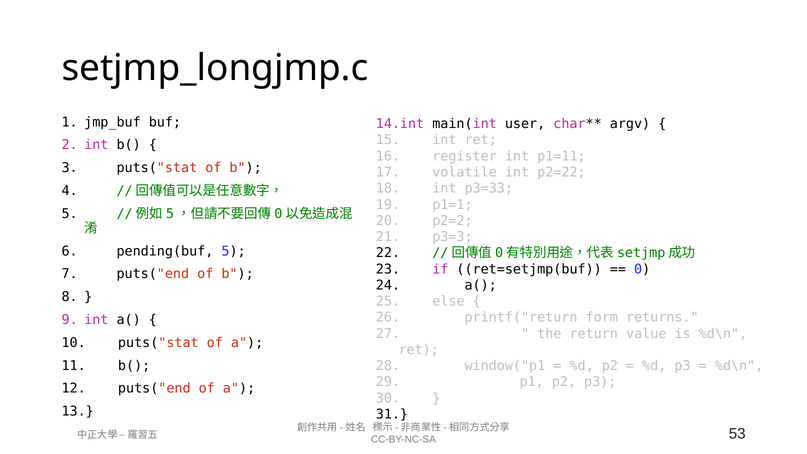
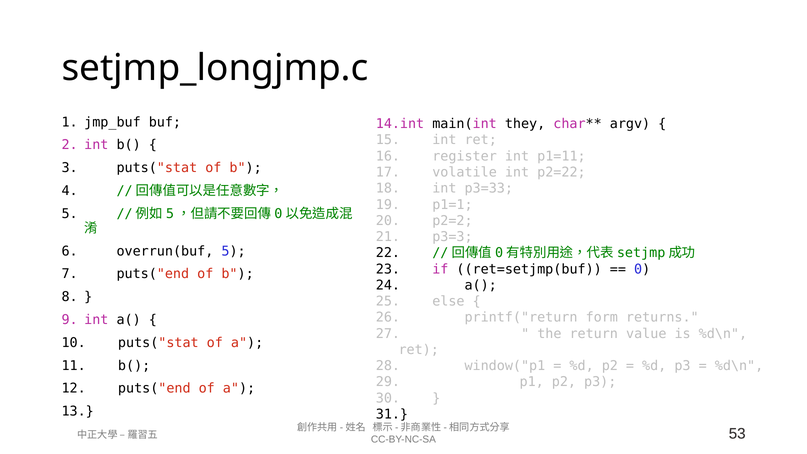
user: user -> they (525, 124)
pending(buf: pending(buf -> overrun(buf (165, 251)
